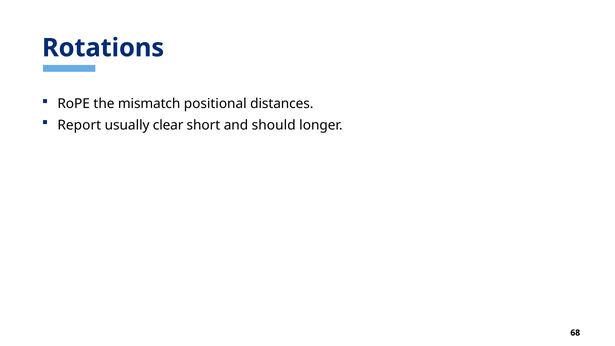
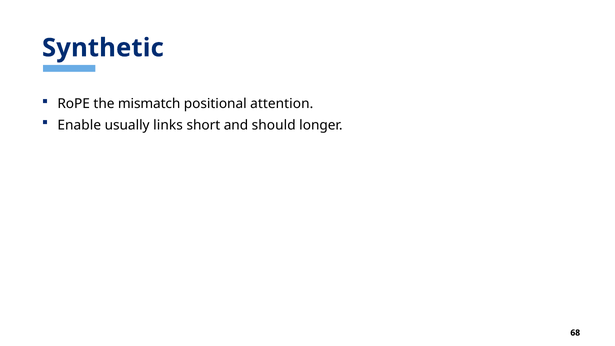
Rotations: Rotations -> Synthetic (103, 48)
distances: distances -> attention (282, 104)
Report: Report -> Enable (79, 125)
clear: clear -> links (168, 125)
